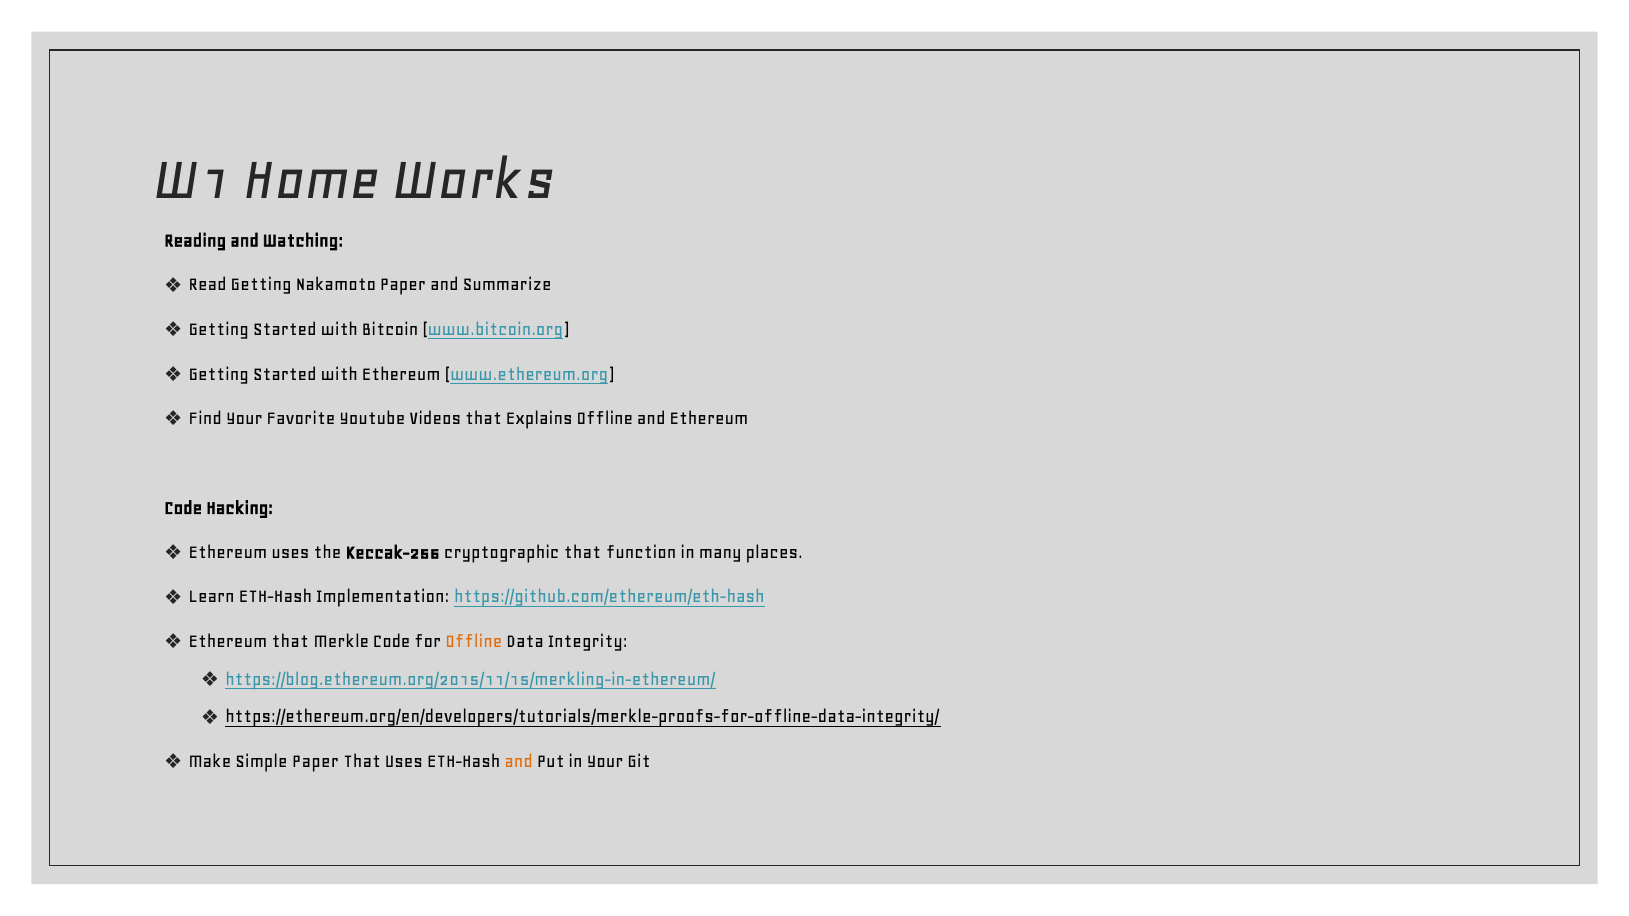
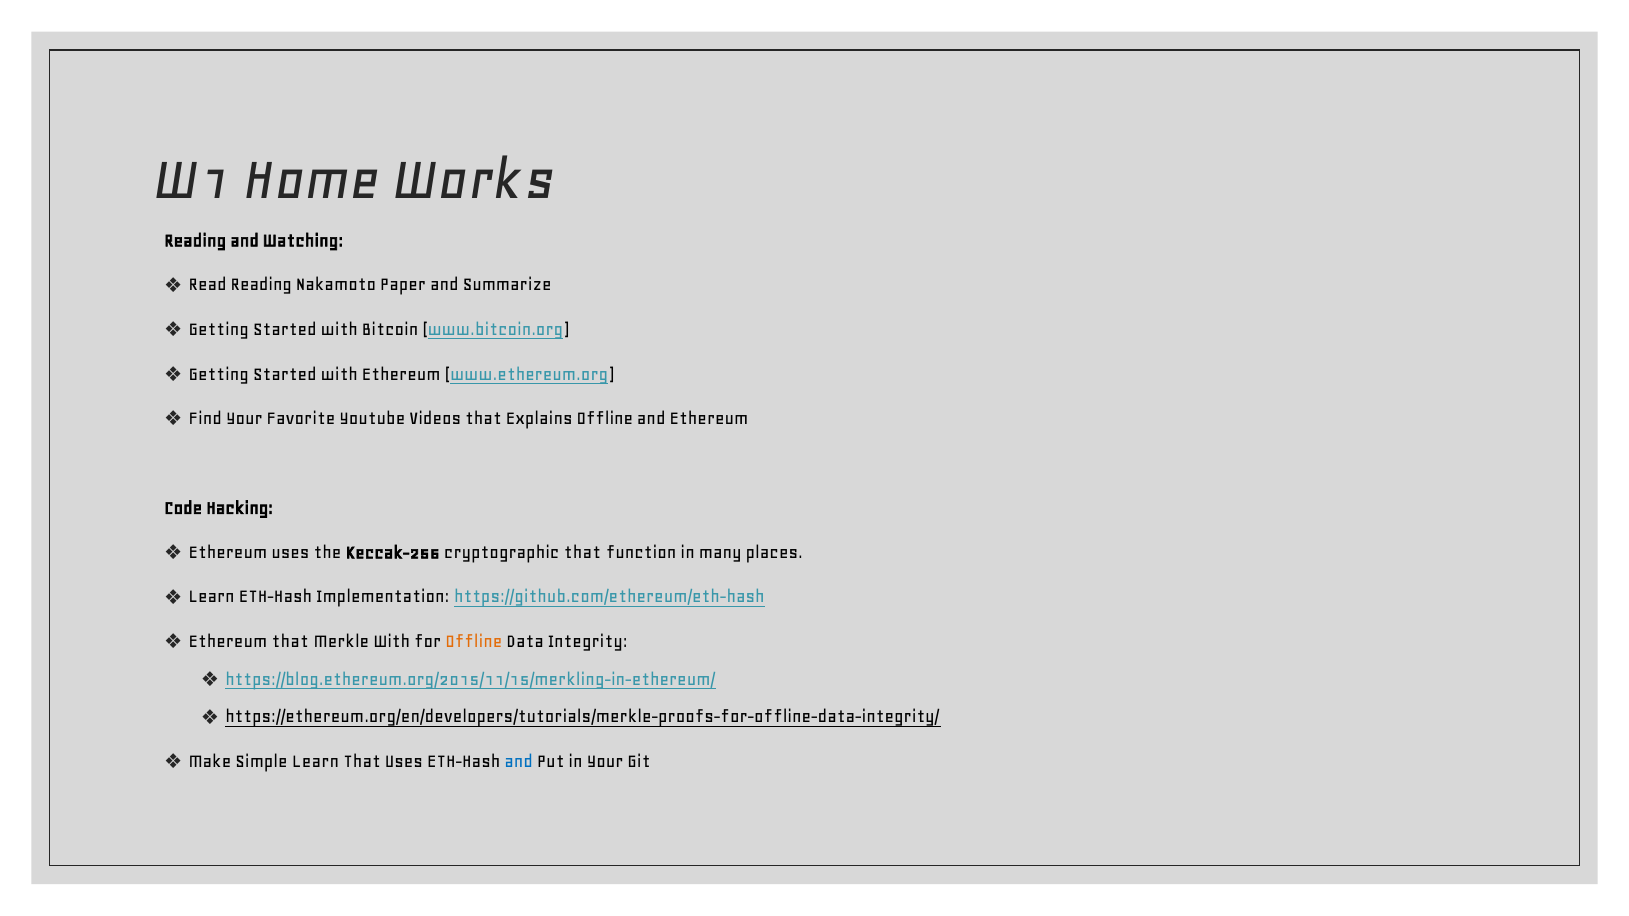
Read Getting: Getting -> Reading (261, 284)
Merkle Code: Code -> With (392, 641)
Simple Paper: Paper -> Learn (316, 761)
and colour: orange -> blue (519, 761)
